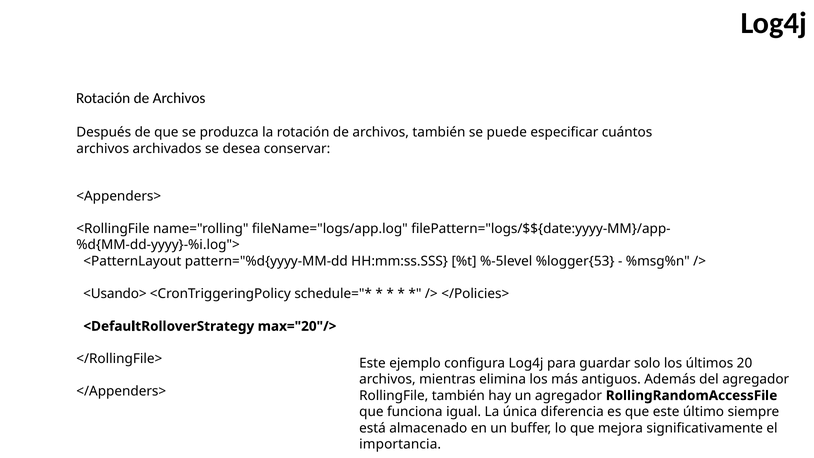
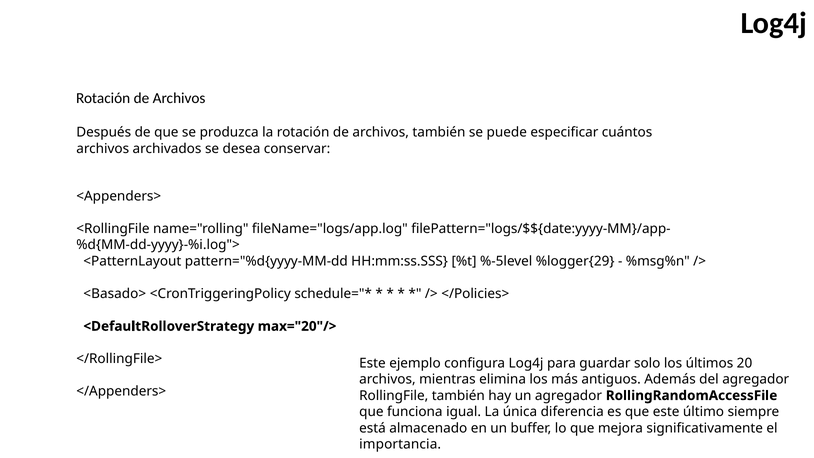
%logger{53: %logger{53 -> %logger{29 (575, 261)
<Usando>: <Usando> -> <Basado> (115, 294)
